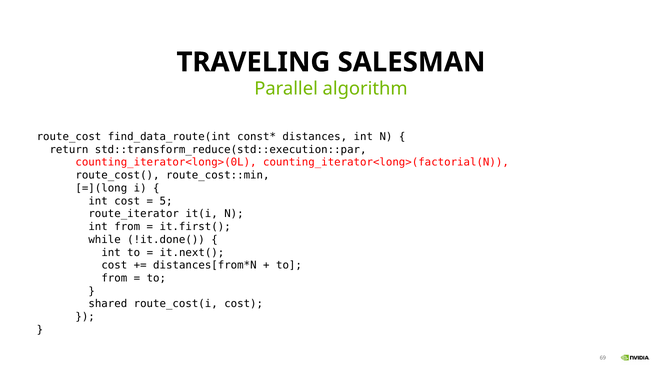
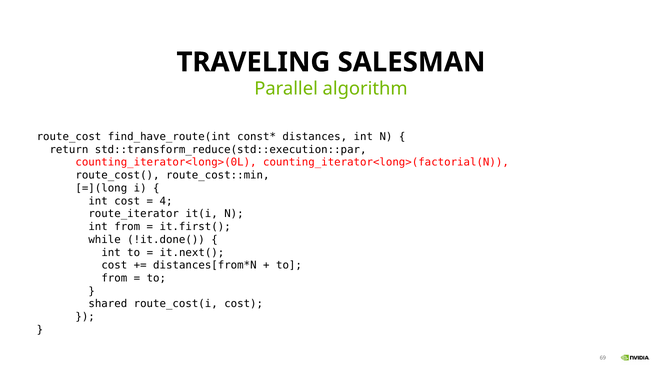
find_data_route(int: find_data_route(int -> find_have_route(int (169, 137)
5: 5 -> 4 (166, 201)
